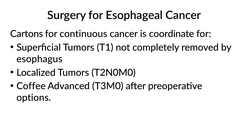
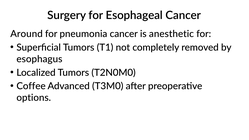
Cartons: Cartons -> Around (27, 34)
continuous: continuous -> pneumonia (83, 34)
coordinate: coordinate -> anesthetic (171, 34)
